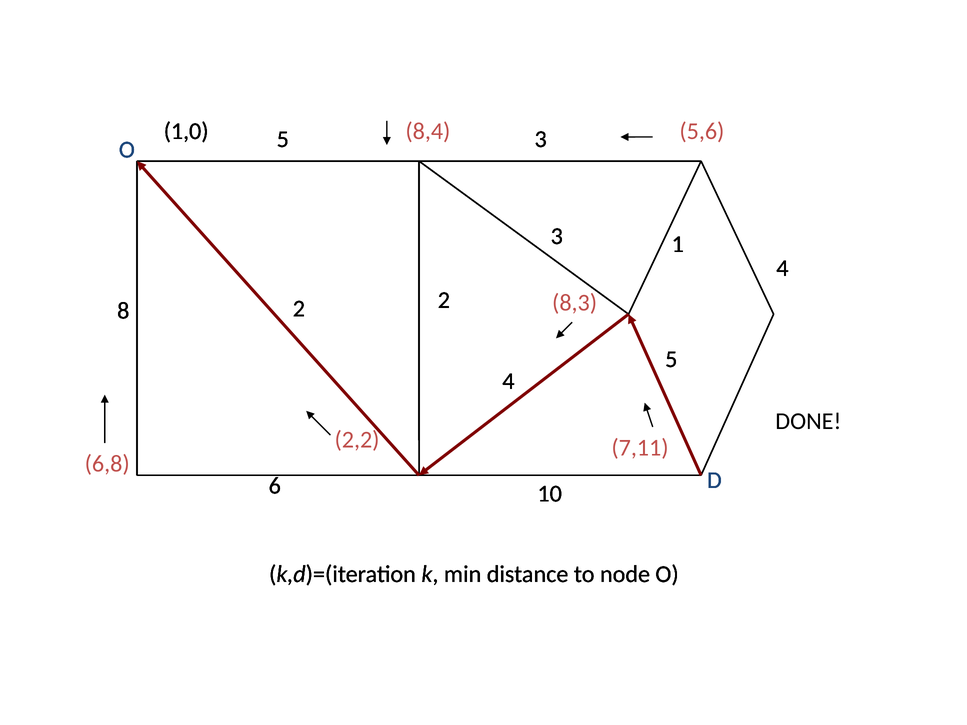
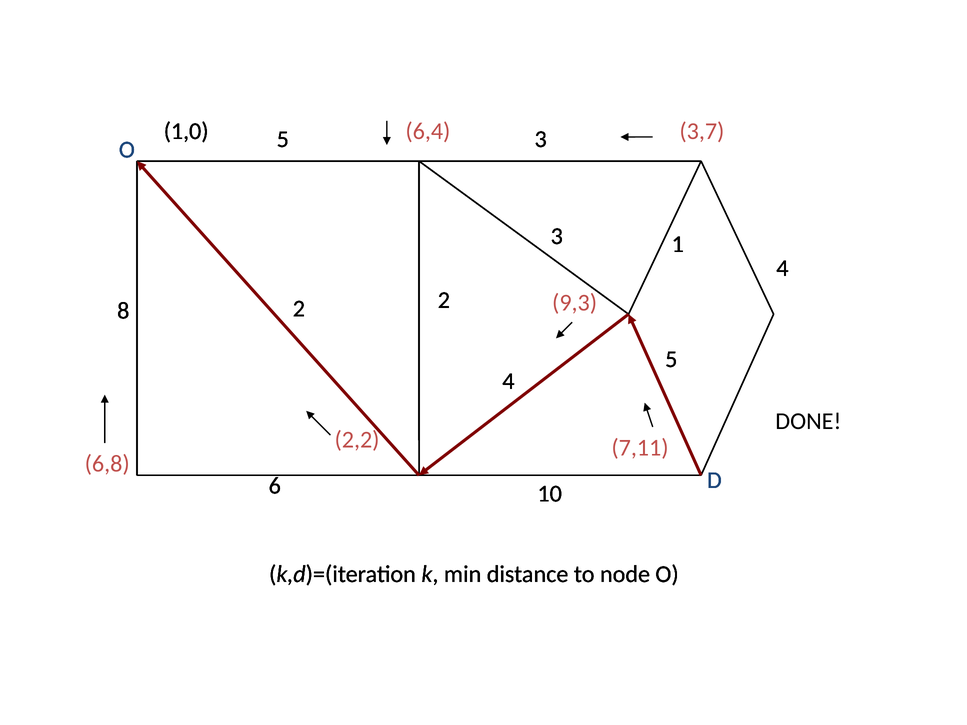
8,4: 8,4 -> 6,4 (428, 131)
5,6: 5,6 -> 3,7 (702, 131)
8,3: 8,3 -> 9,3 (575, 303)
